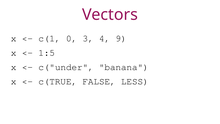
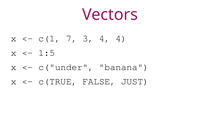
0: 0 -> 7 (72, 38)
4 9: 9 -> 4 (121, 38)
LESS: LESS -> JUST (135, 81)
